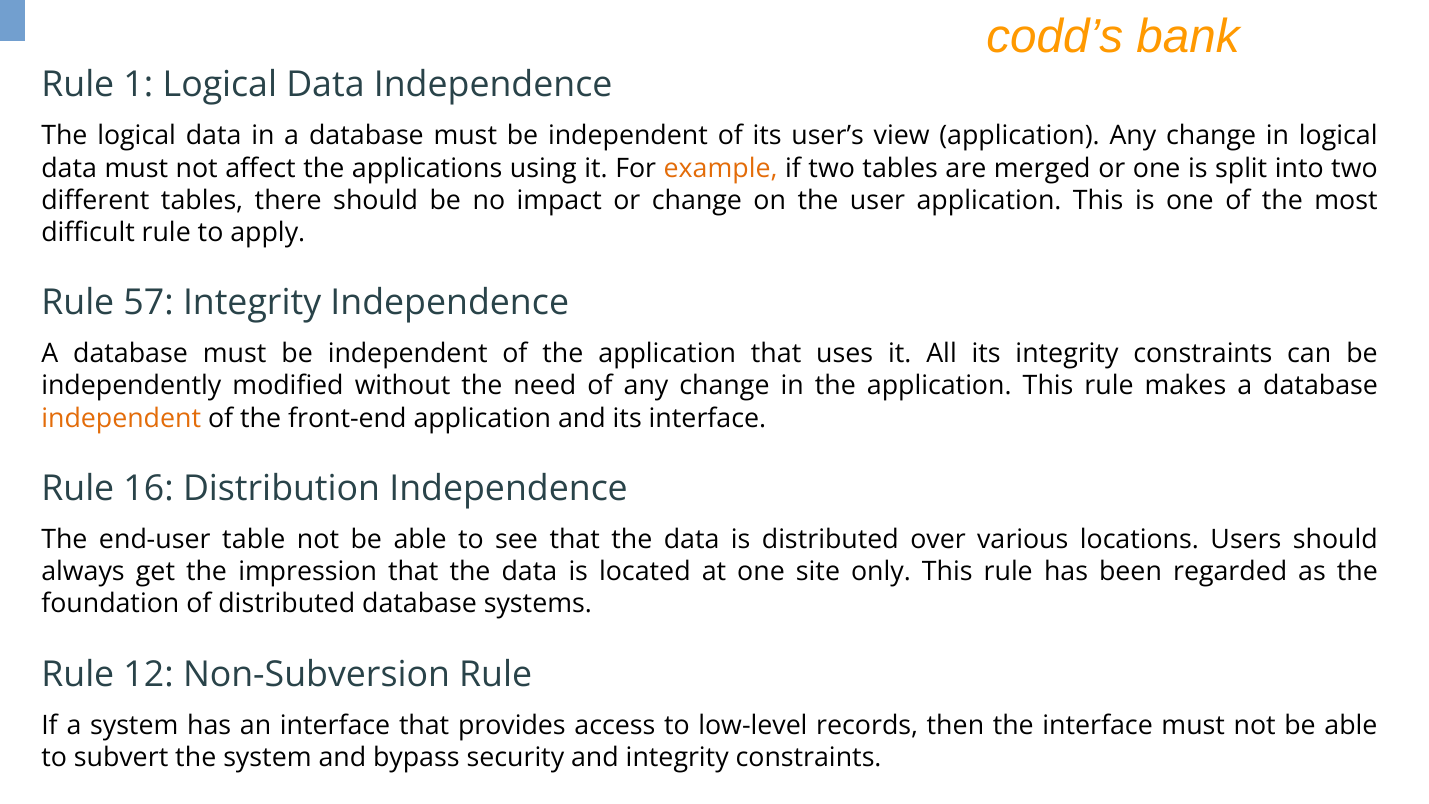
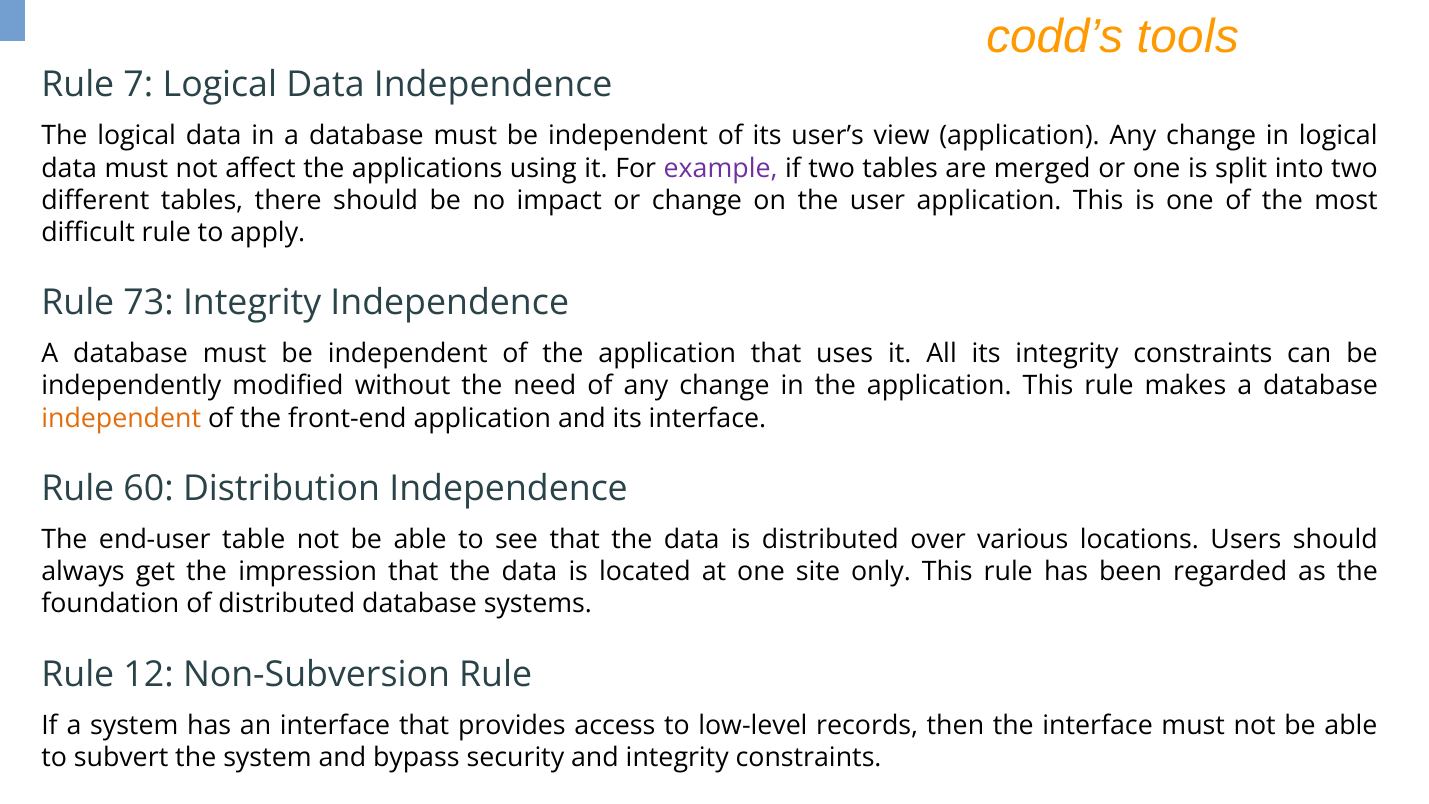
bank: bank -> tools (1188, 37)
1: 1 -> 7 (138, 85)
example colour: orange -> purple (721, 168)
57: 57 -> 73 (149, 303)
16: 16 -> 60 (149, 489)
